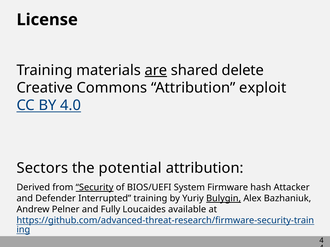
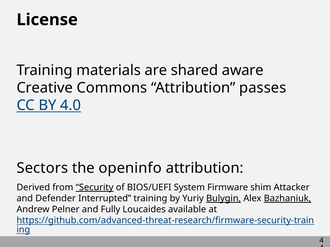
are underline: present -> none (156, 70)
delete: delete -> aware (243, 70)
exploit: exploit -> passes (263, 88)
potential: potential -> openinfo (130, 168)
hash: hash -> shim (261, 188)
Bazhaniuk underline: none -> present (288, 199)
